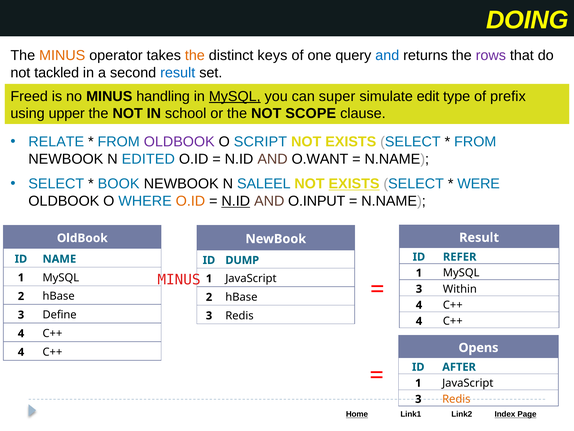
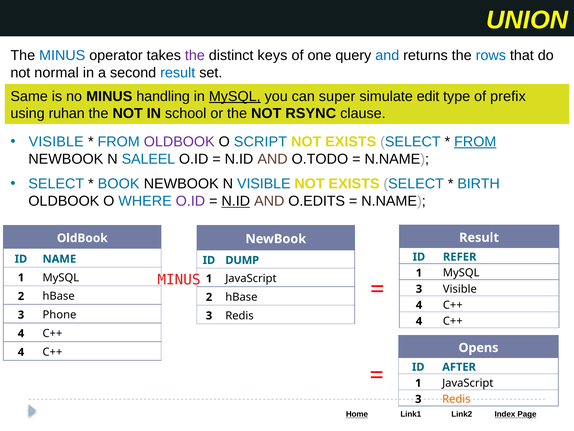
DOING: DOING -> UNION (527, 20)
MINUS colour: orange -> blue (62, 55)
the colour: orange -> purple (195, 55)
rows colour: purple -> blue (491, 55)
tackled: tackled -> normal (57, 73)
Freed: Freed -> Same (29, 96)
upper: upper -> ruhan (67, 113)
SCOPE: SCOPE -> RSYNC (311, 113)
RELATE: RELATE -> VISIBLE (56, 142)
FROM underline: none -> present (475, 142)
EDITED: EDITED -> SALEEL (148, 159)
O.WANT: O.WANT -> O.TODO (320, 159)
N SALEEL: SALEEL -> VISIBLE (264, 184)
EXISTS underline: present -> none (354, 184)
WERE: WERE -> BIRTH (479, 184)
O.ID colour: orange -> purple (190, 201)
O.INPUT: O.INPUT -> O.EDITS (317, 201)
3 Within: Within -> Visible (460, 289)
Define: Define -> Phone (60, 315)
